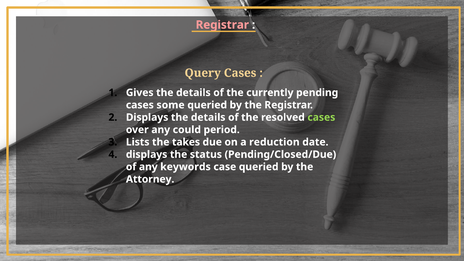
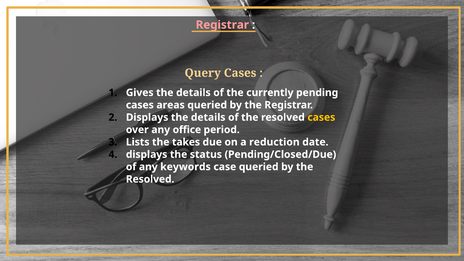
some: some -> areas (171, 105)
cases colour: light green -> yellow (321, 117)
could: could -> office (187, 130)
Attorney: Attorney -> Resolved (150, 179)
